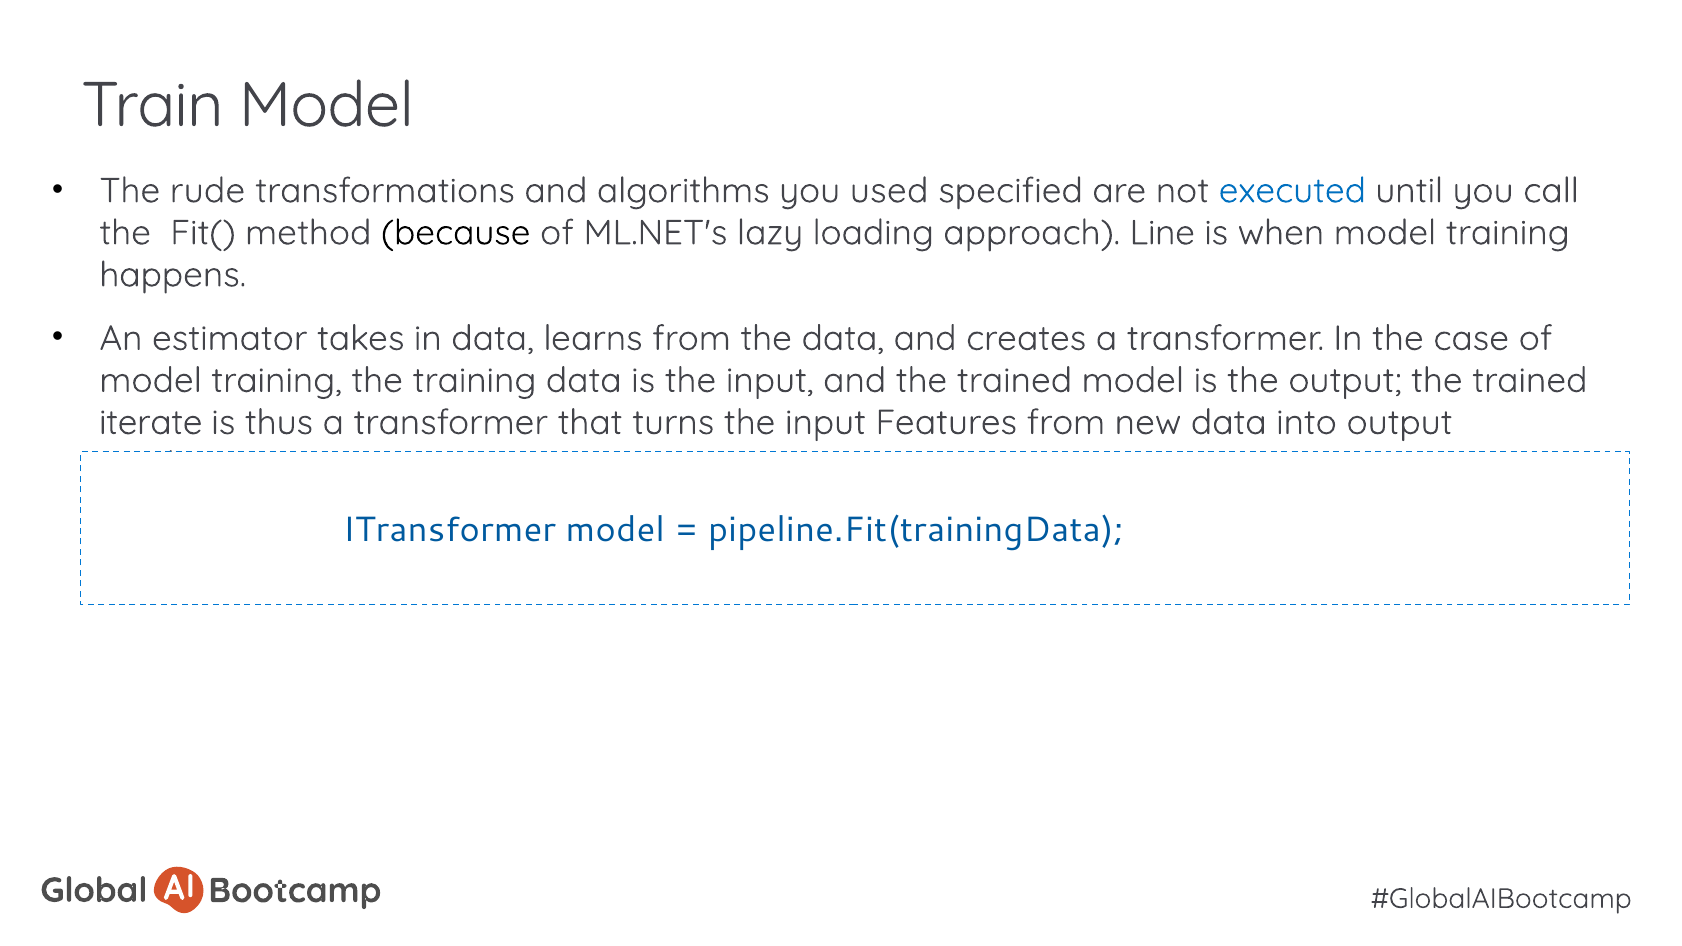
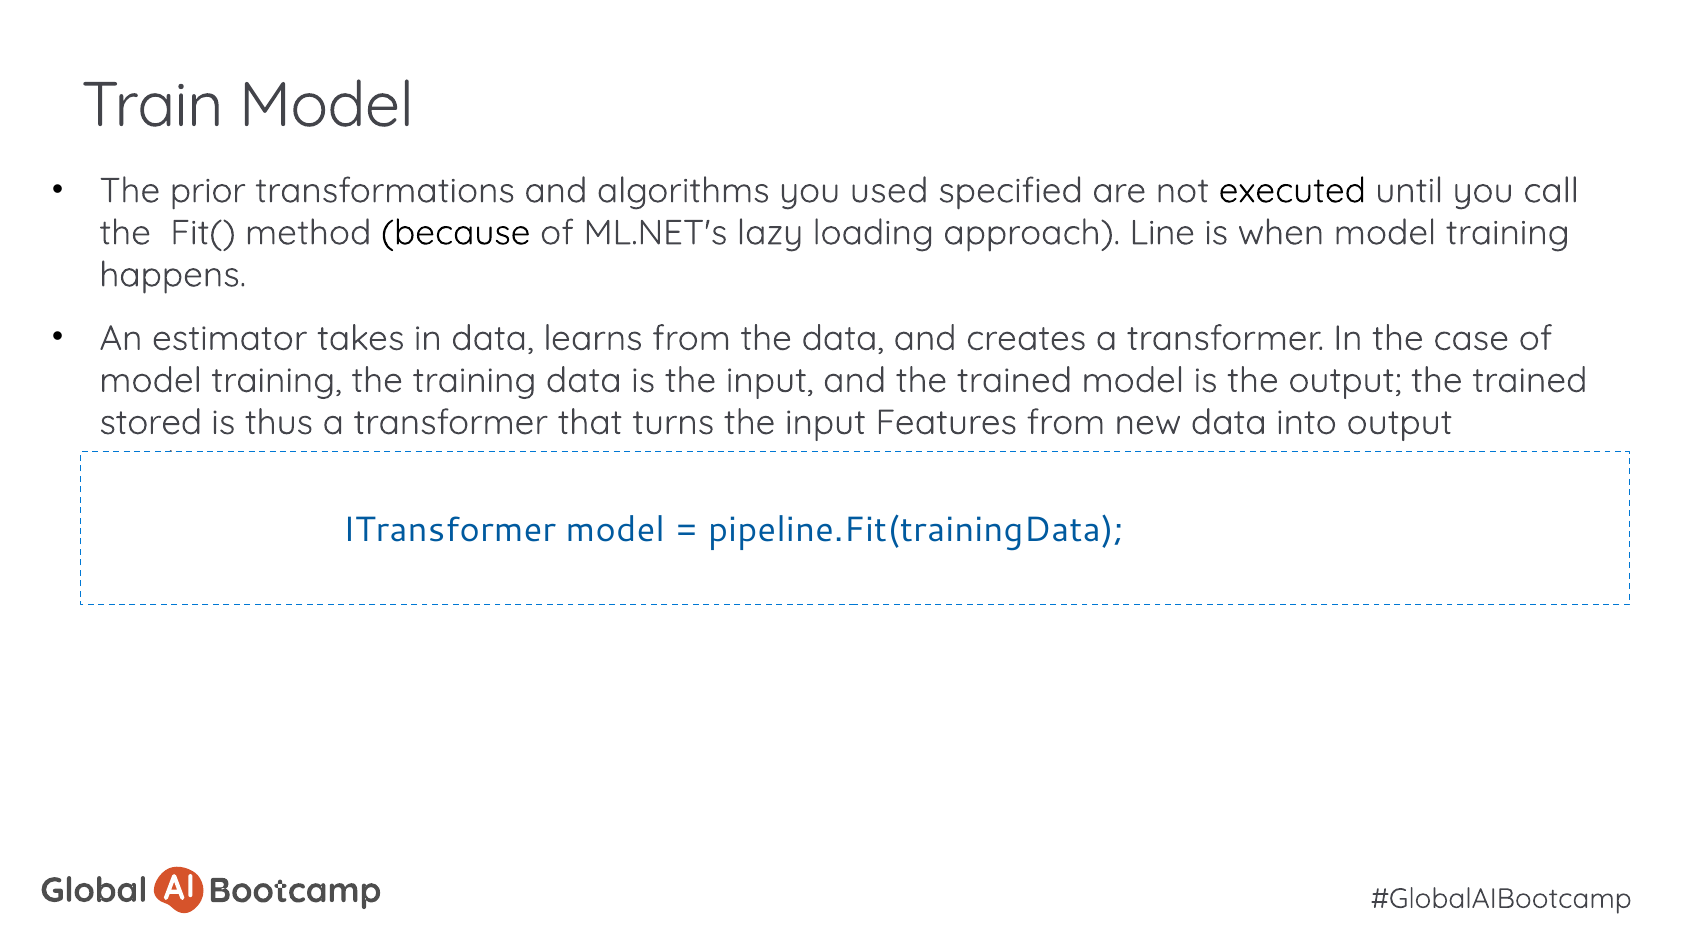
rude: rude -> prior (208, 191)
executed colour: blue -> black (1292, 191)
iterate: iterate -> stored (151, 423)
